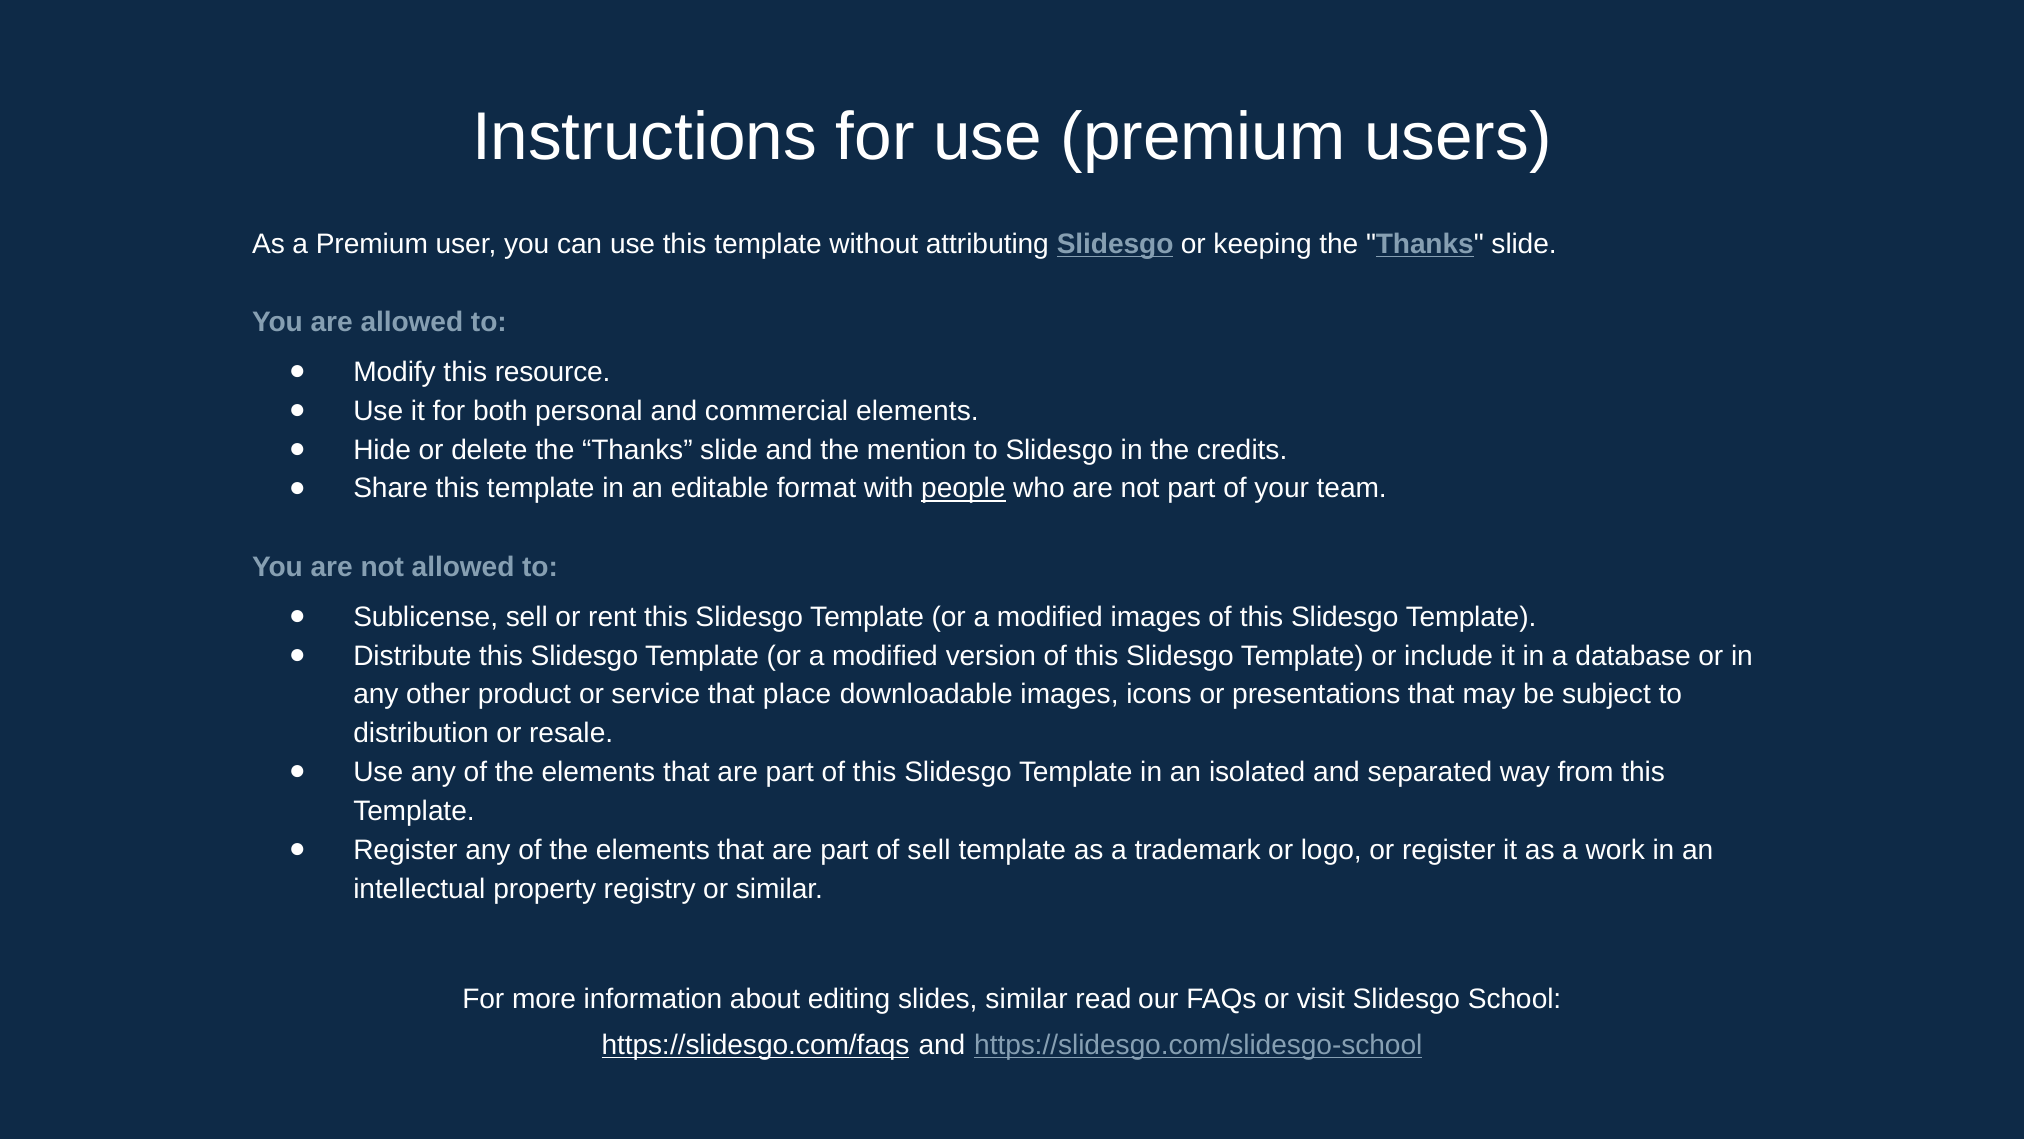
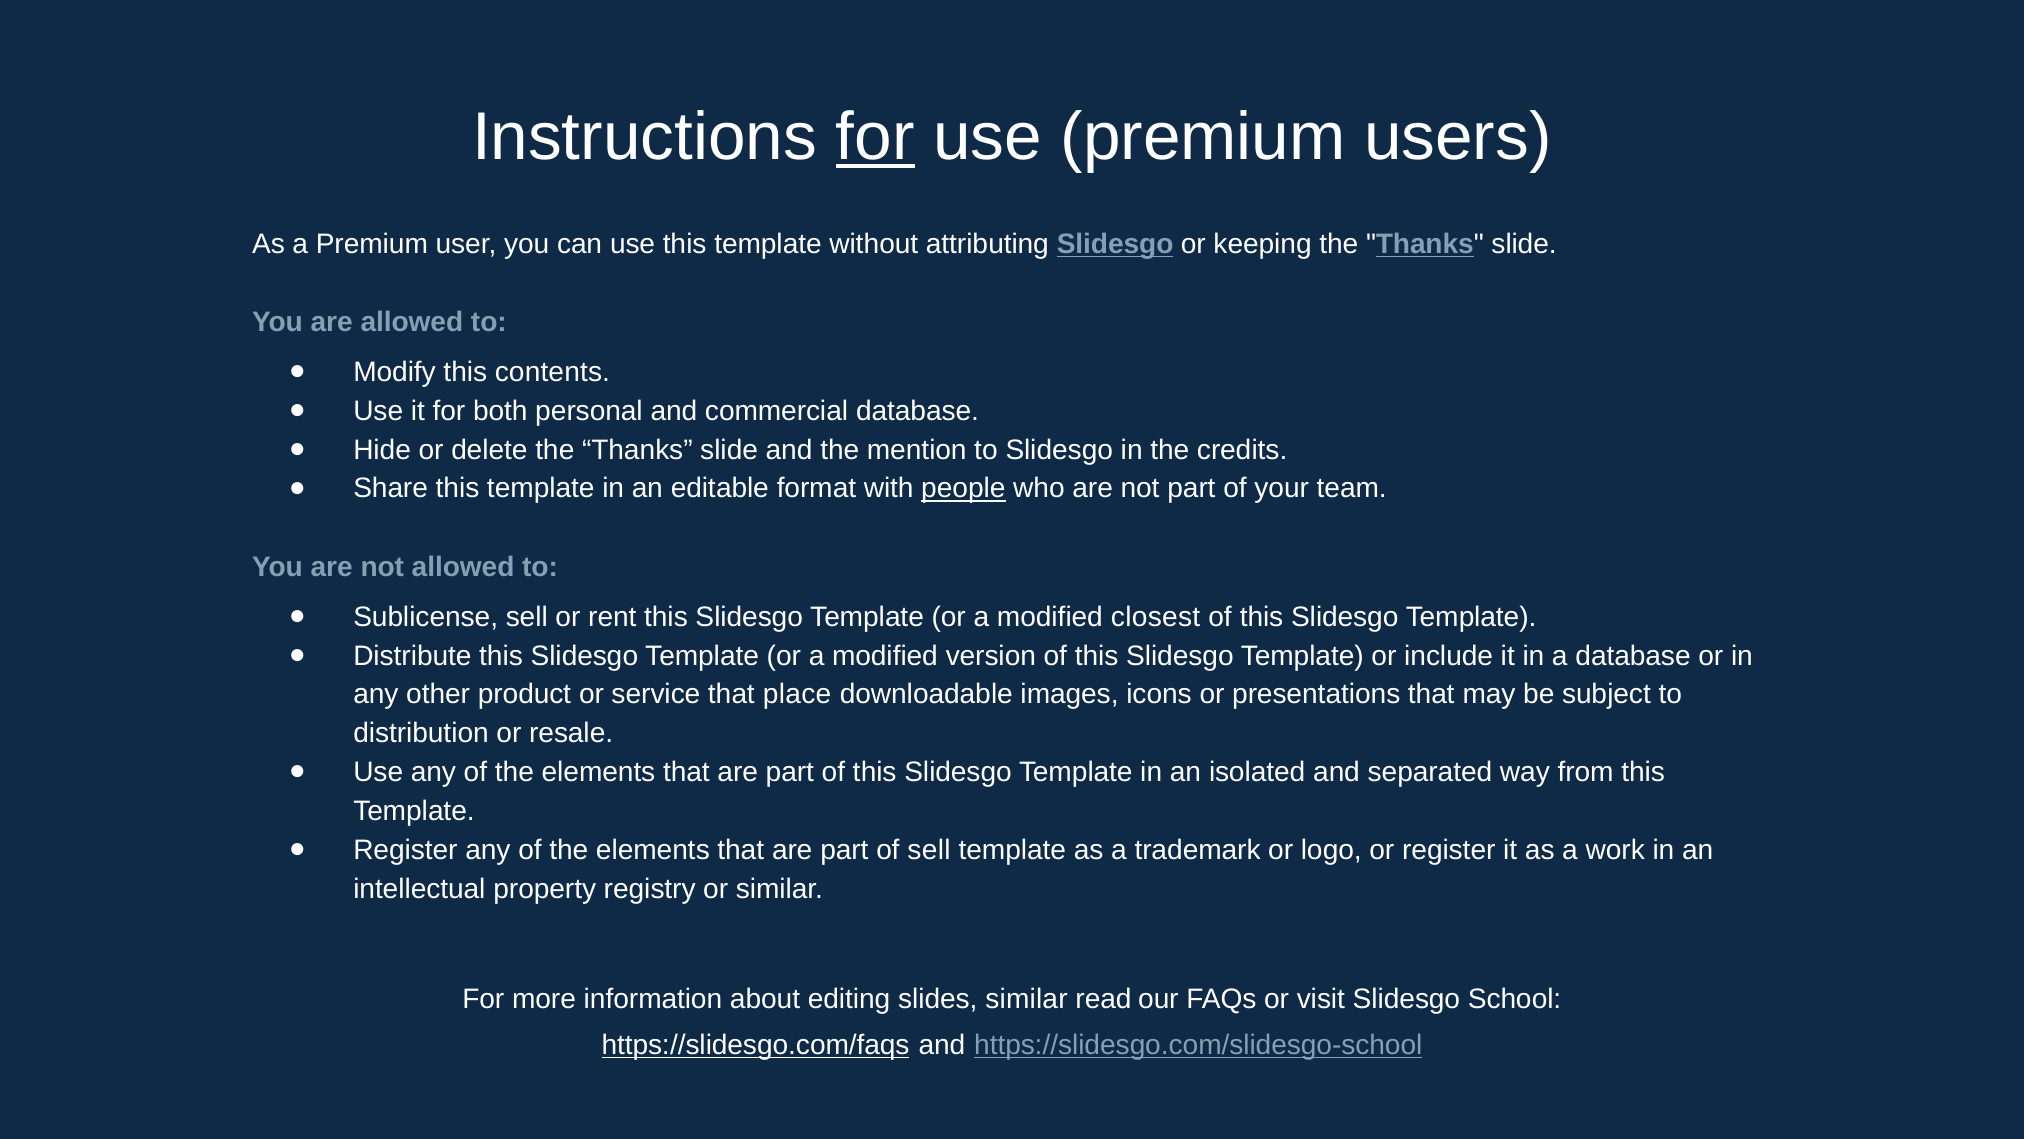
for underline: none -> present (875, 137)
resource: resource -> contents (552, 372)
commercial elements: elements -> database (917, 411)
modified images: images -> closest (1156, 617)
